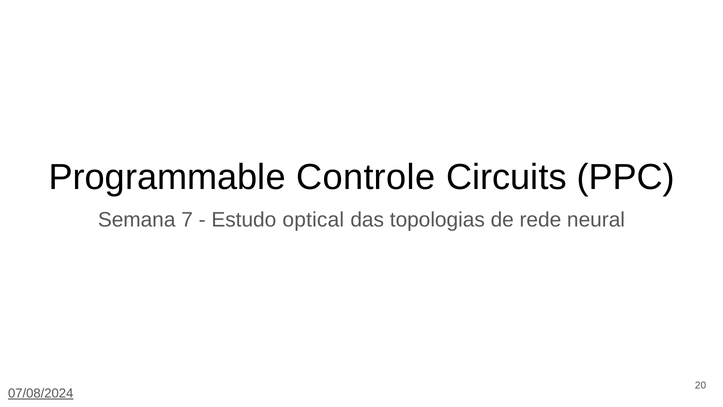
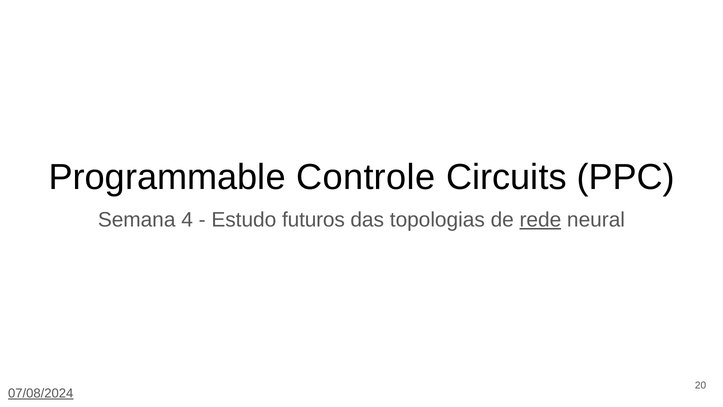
7: 7 -> 4 (187, 220)
optical: optical -> futuros (313, 220)
rede underline: none -> present (540, 220)
